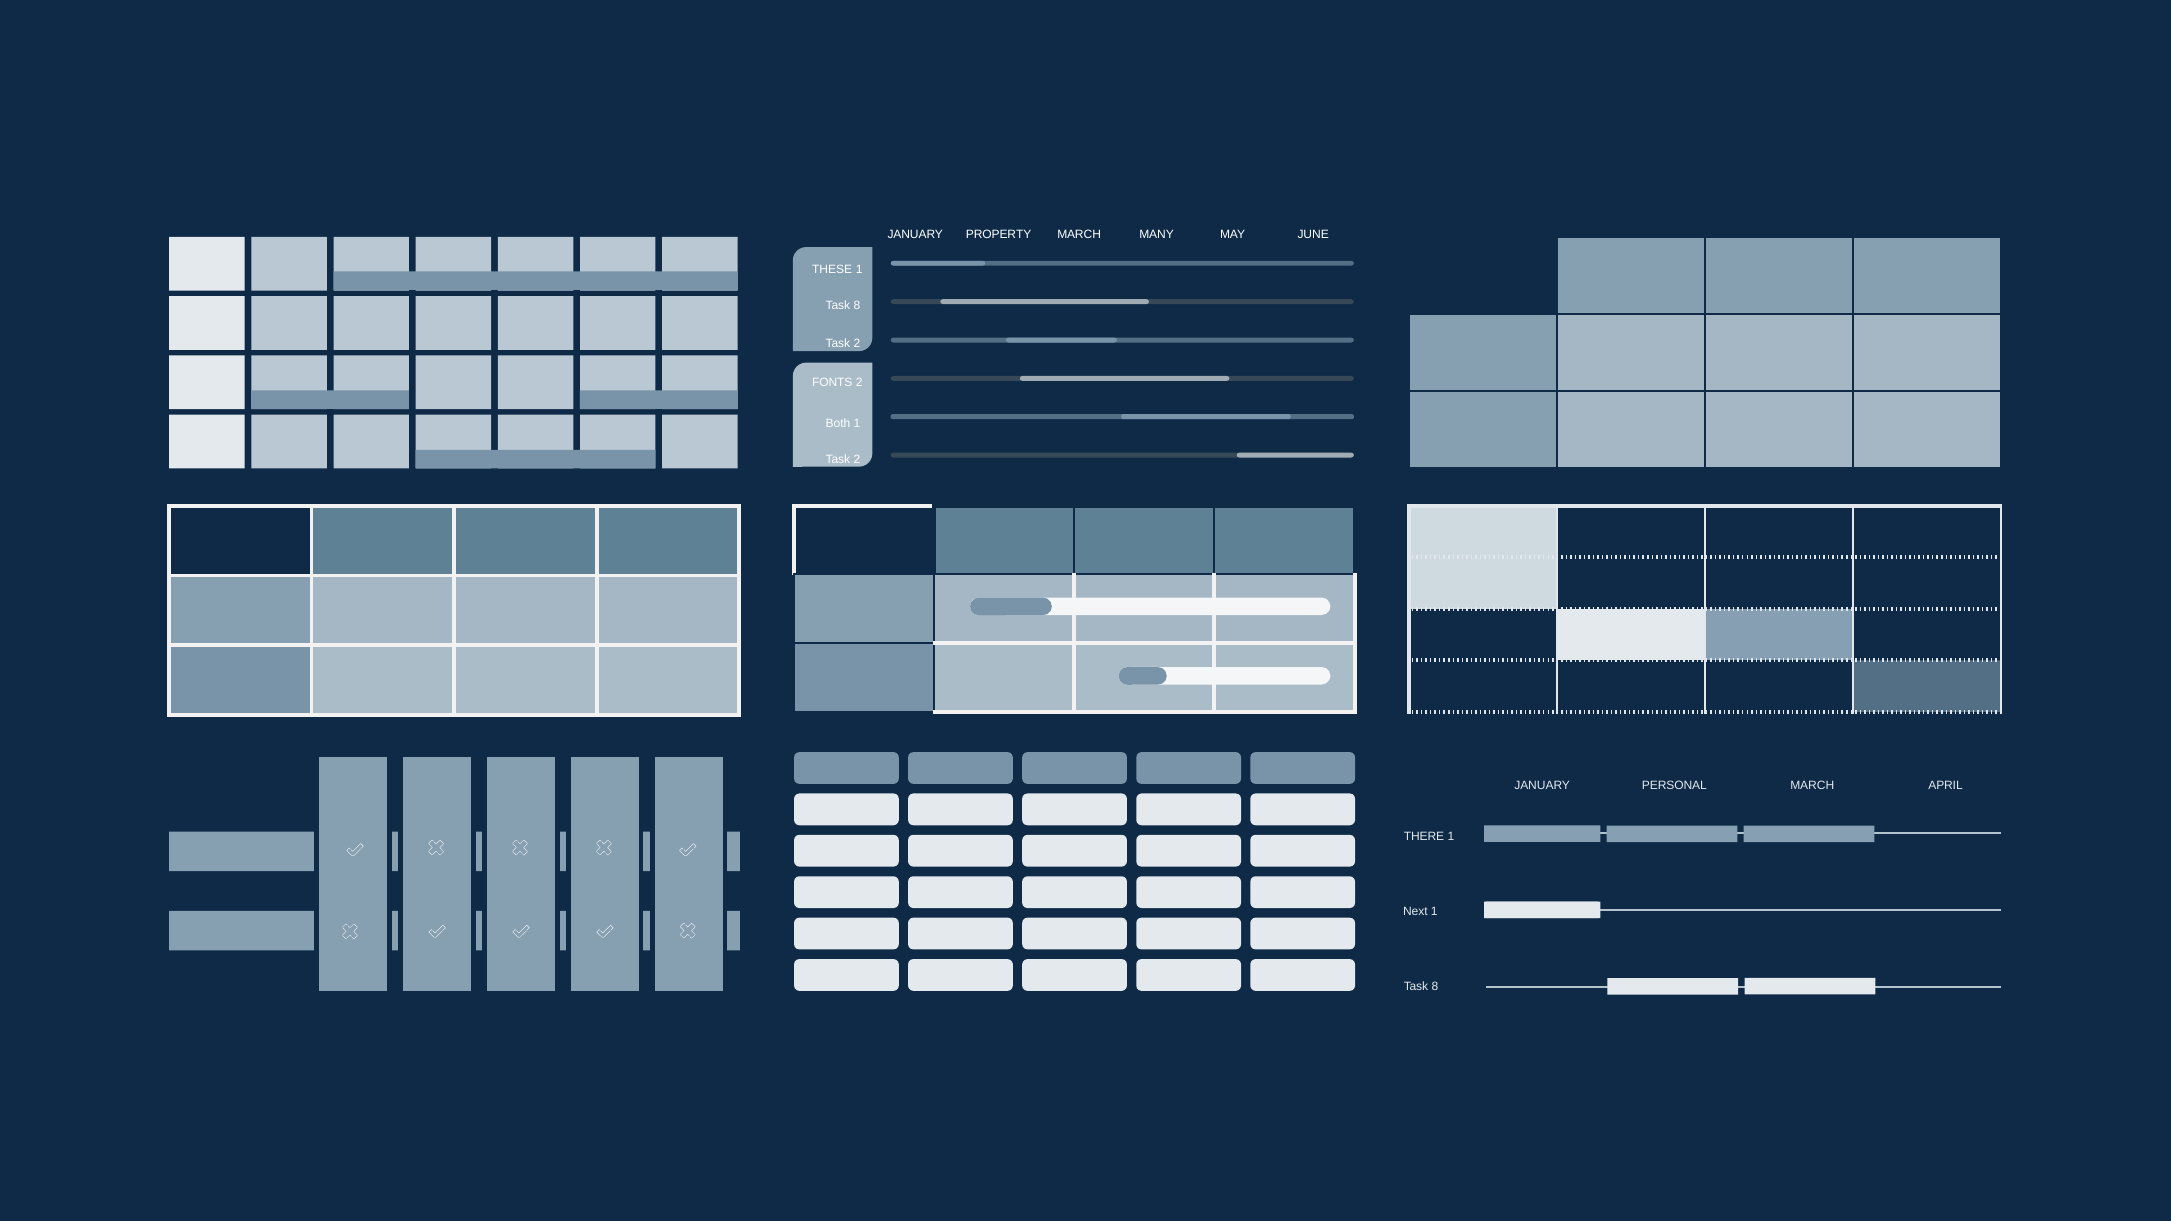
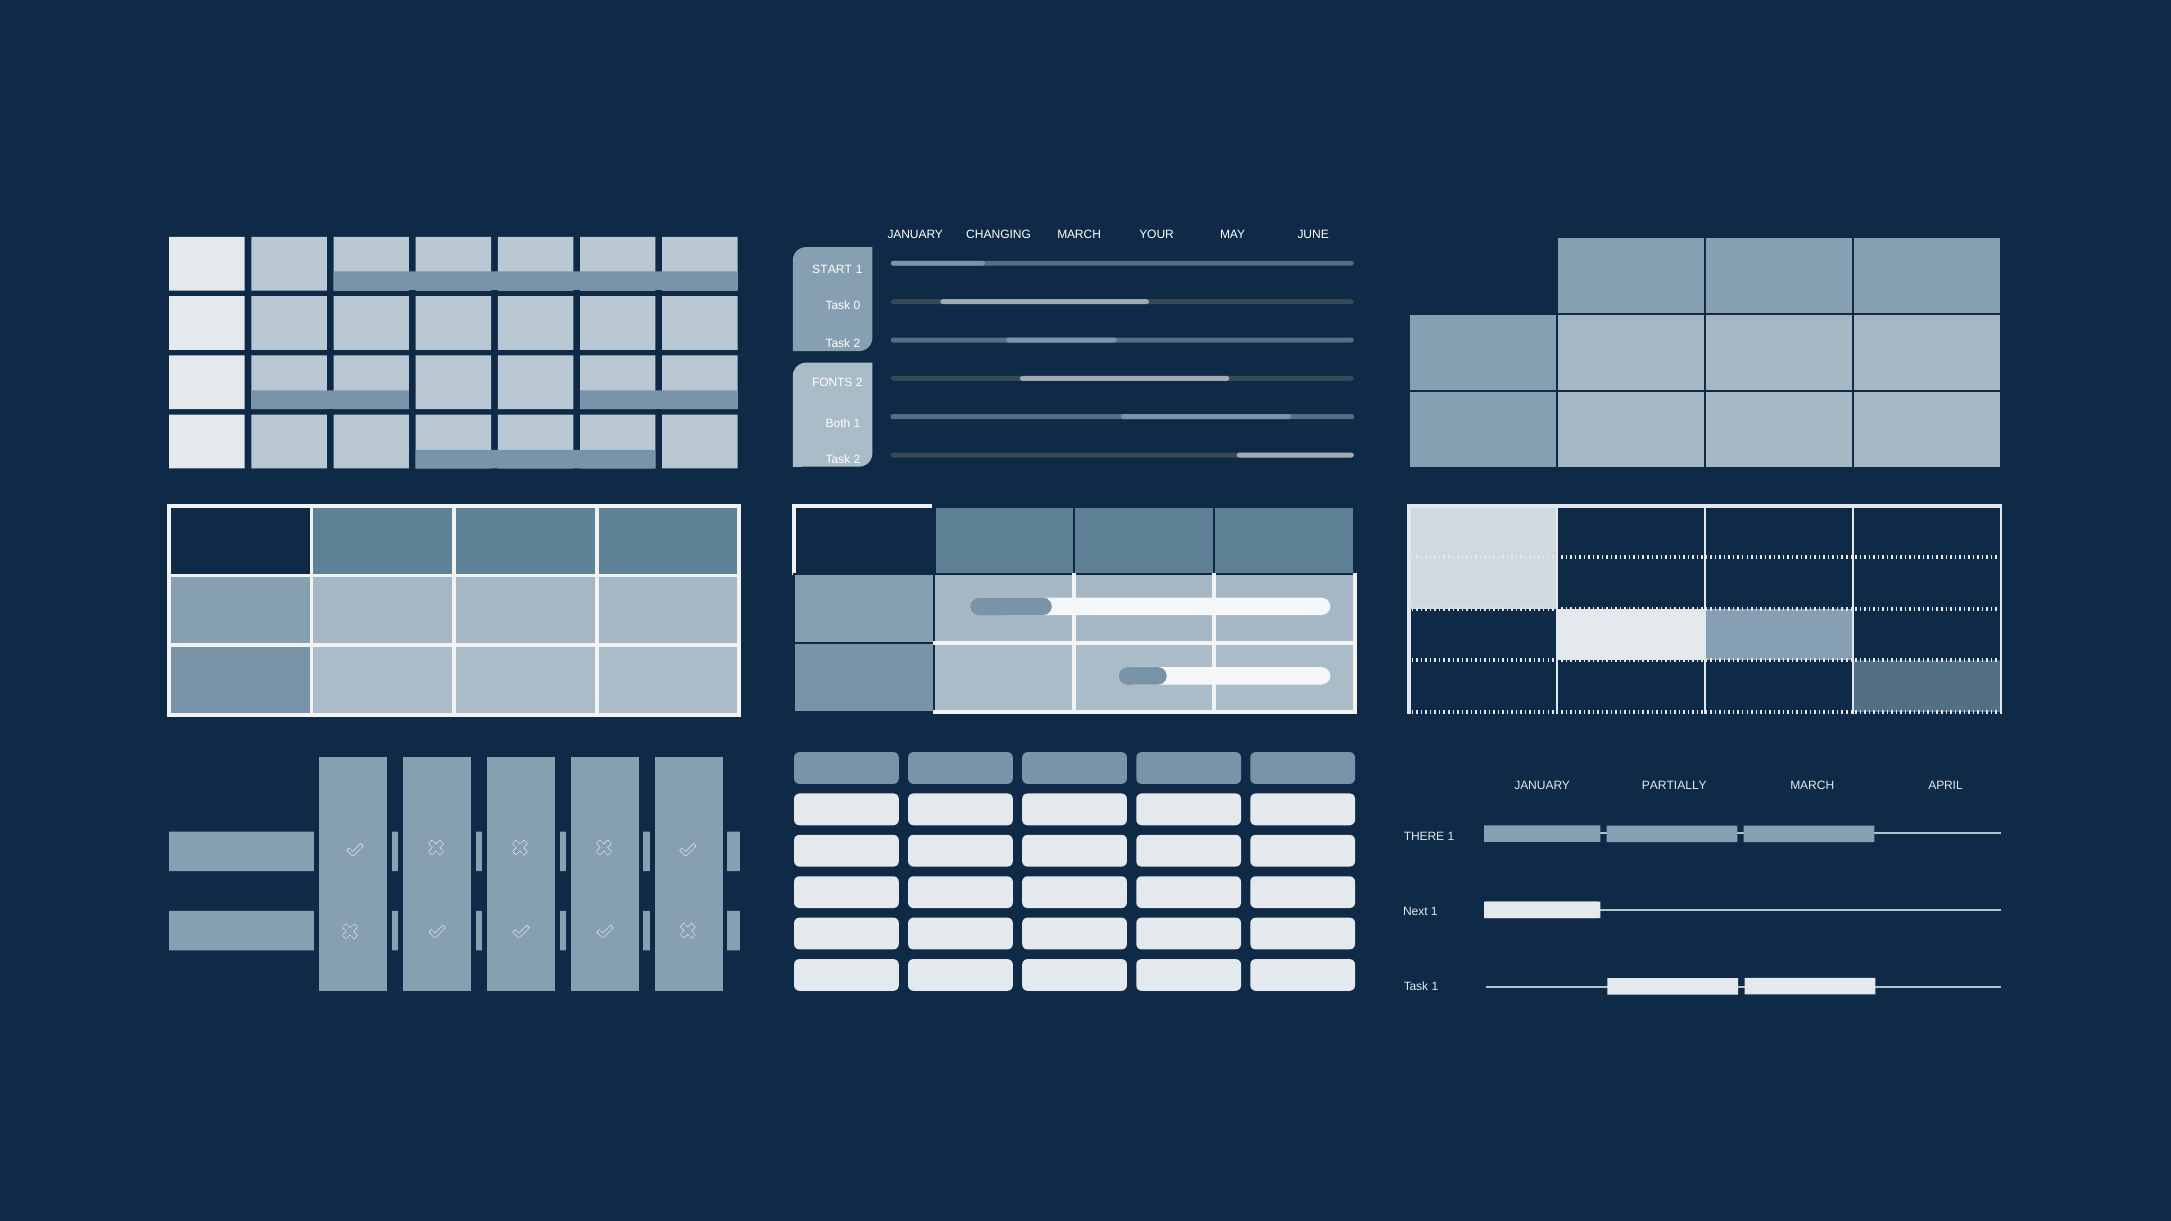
PROPERTY: PROPERTY -> CHANGING (999, 234)
MANY: MANY -> YOUR (1157, 234)
THESE: THESE -> START (832, 269)
8: 8 -> 0 (857, 306)
PERSONAL: PERSONAL -> PARTIALLY (1674, 786)
8: 8 -> 1 (1435, 987)
